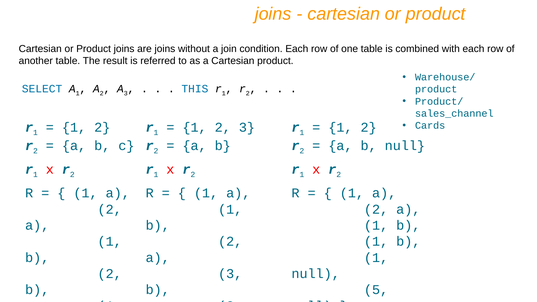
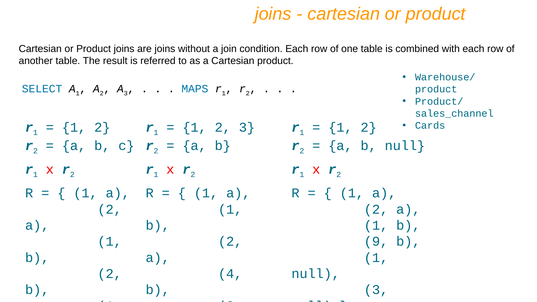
THIS: THIS -> MAPS (195, 89)
1: 1 -> 9 (376, 242)
3: 3 -> 4 (230, 274)
5: 5 -> 3 (376, 290)
